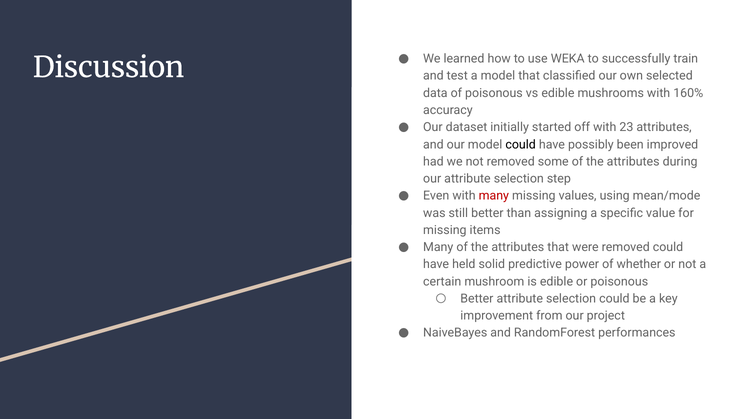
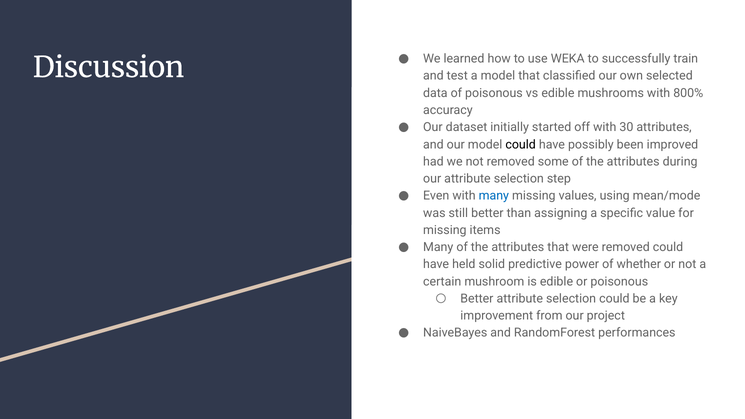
160%: 160% -> 800% (688, 93)
23: 23 -> 30 (626, 127)
many colour: red -> blue (494, 196)
